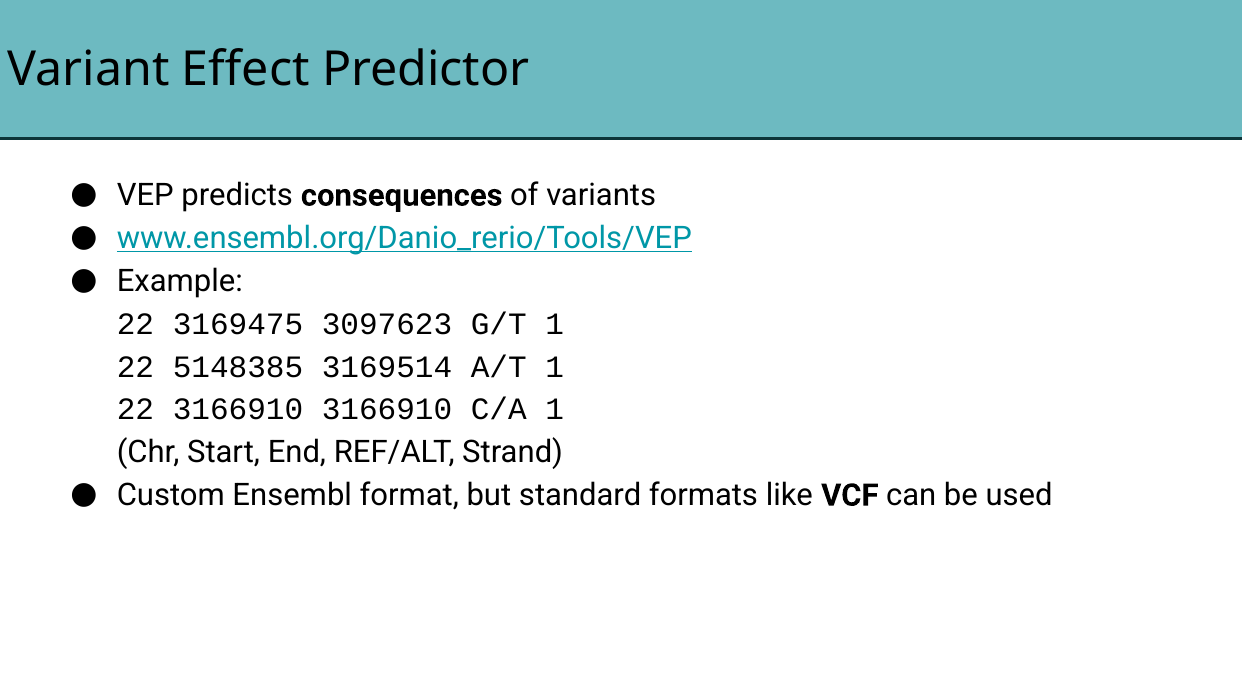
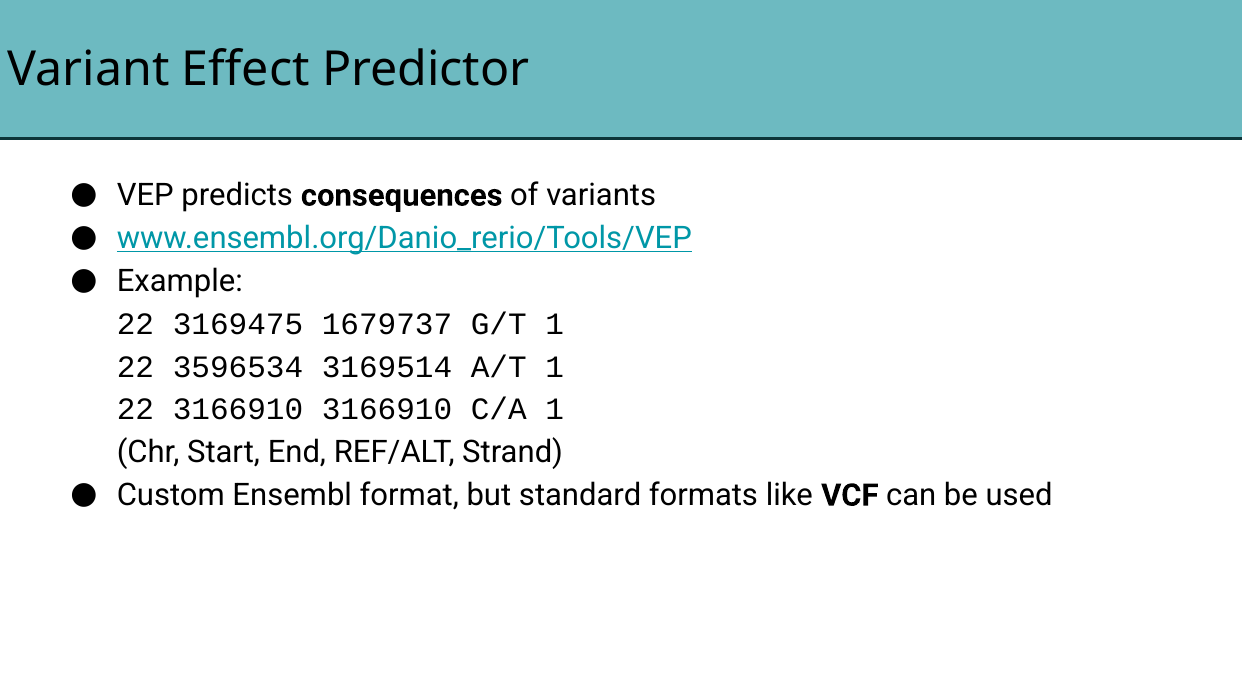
3097623: 3097623 -> 1679737 (387, 324)
5148385: 5148385 -> 3596534 (238, 367)
